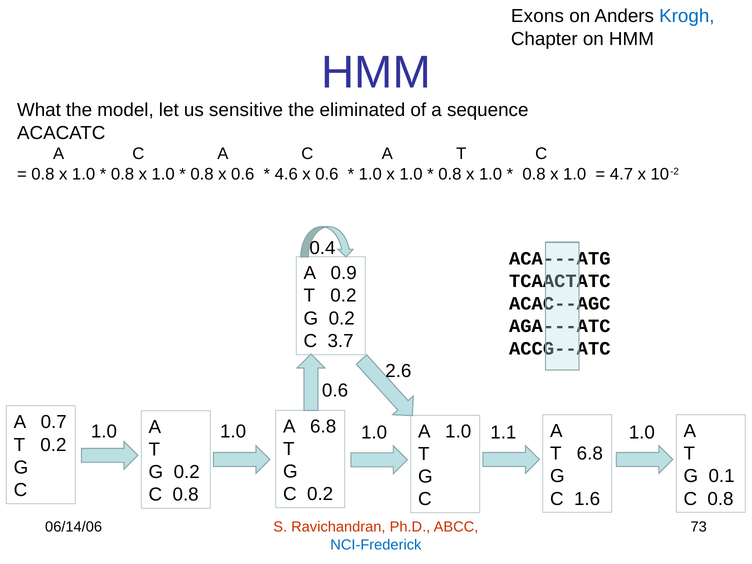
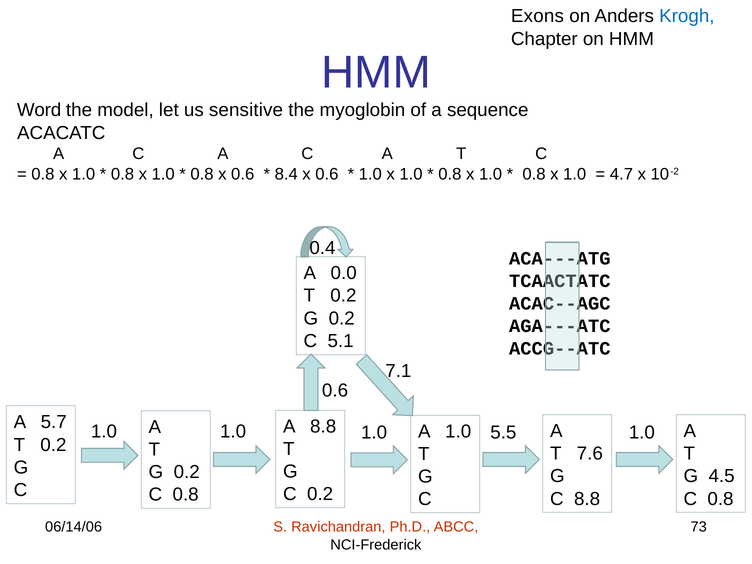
What: What -> Word (39, 110)
eliminated: eliminated -> myoglobin (362, 110)
4.6: 4.6 -> 8.4 (286, 174)
0.9: 0.9 -> 0.0 (344, 273)
3.7: 3.7 -> 5.1 (341, 341)
2.6: 2.6 -> 7.1 (398, 371)
0.7: 0.7 -> 5.7 (54, 422)
A 6.8: 6.8 -> 8.8 (323, 427)
1.1: 1.1 -> 5.5 (503, 433)
T 6.8: 6.8 -> 7.6 (590, 454)
0.1: 0.1 -> 4.5 (722, 476)
C 1.6: 1.6 -> 8.8 (587, 499)
NCI-Frederick colour: blue -> black (376, 545)
